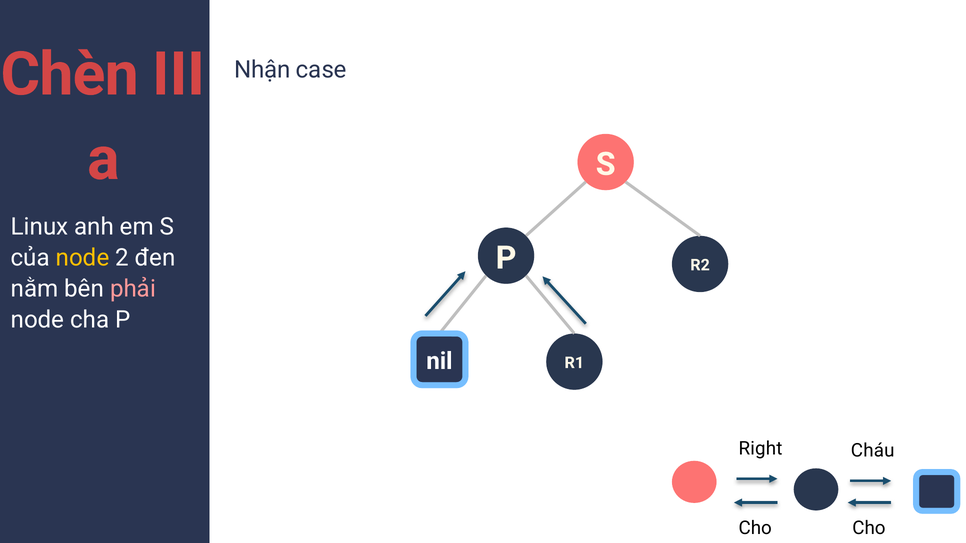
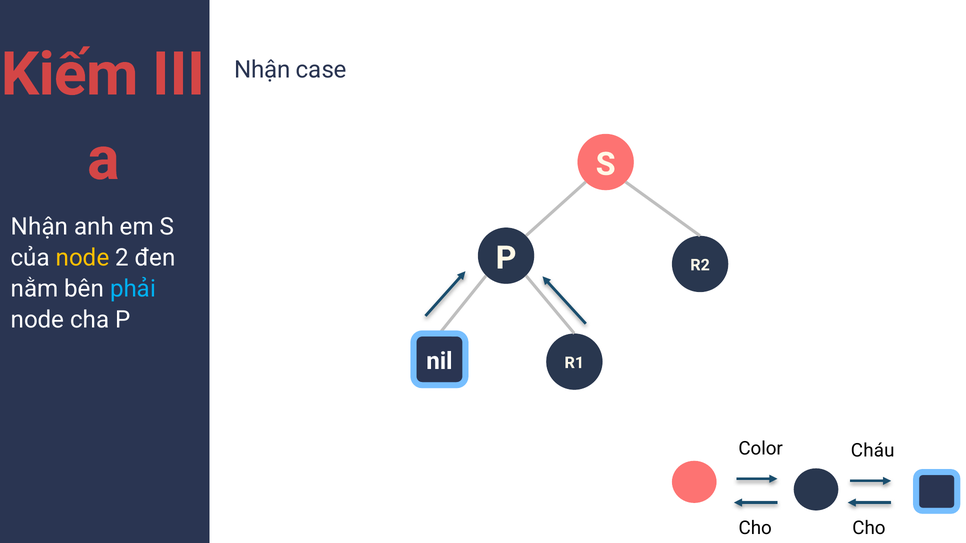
Chèn: Chèn -> Kiếm (70, 75)
Linux: Linux -> Nhận (40, 227)
phải colour: pink -> light blue (133, 289)
Right: Right -> Color (761, 449)
